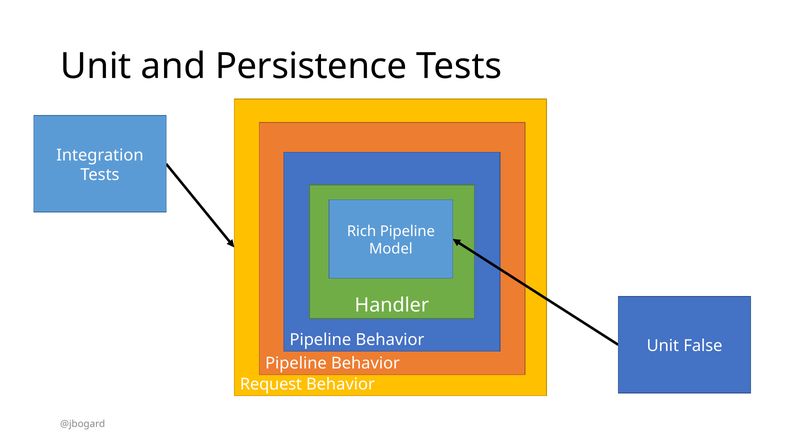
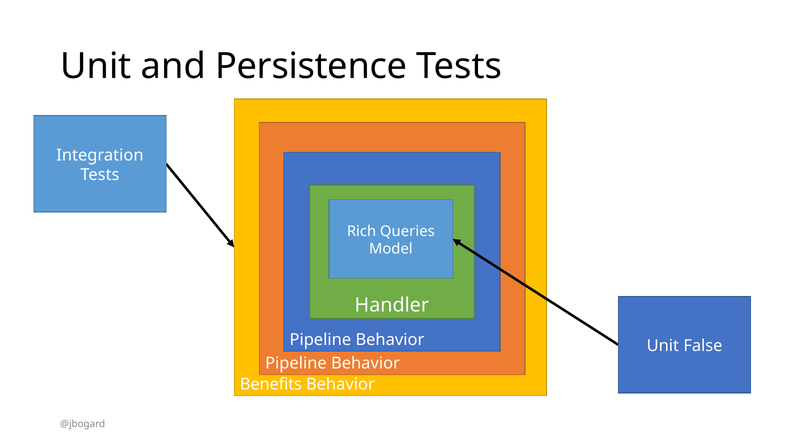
Rich Pipeline: Pipeline -> Queries (407, 231)
Request: Request -> Benefits (271, 384)
